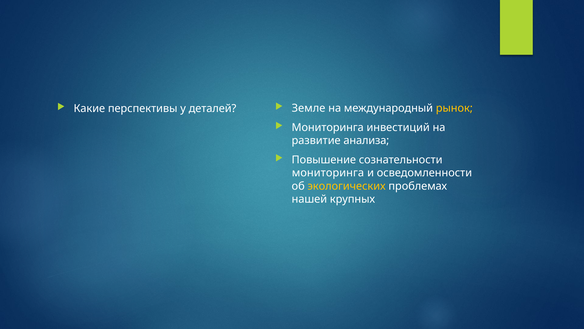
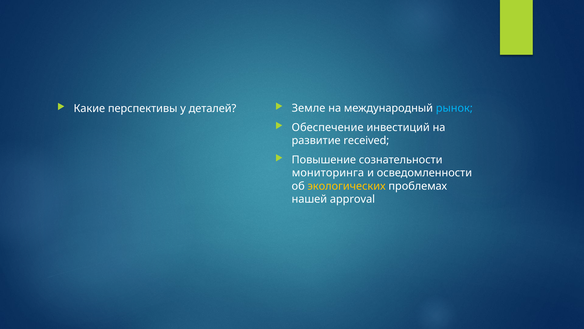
рынок colour: yellow -> light blue (454, 108)
Мониторинга: Мониторинга -> Обеспечение (328, 127)
анализа: анализа -> received (366, 140)
крупных: крупных -> approval (352, 199)
